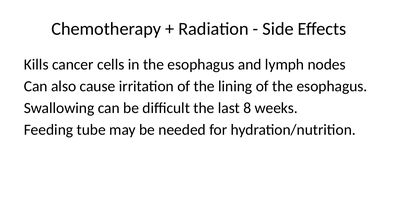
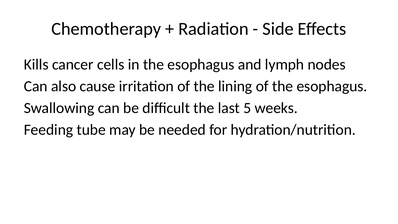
8: 8 -> 5 (247, 108)
